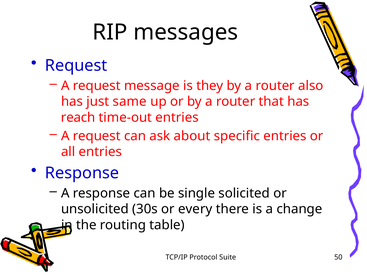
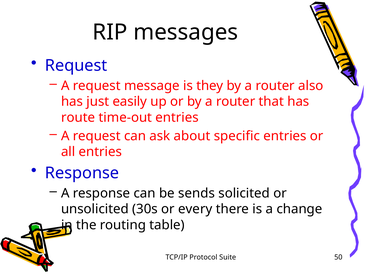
same: same -> easily (130, 102)
reach: reach -> route (78, 118)
single: single -> sends (197, 193)
